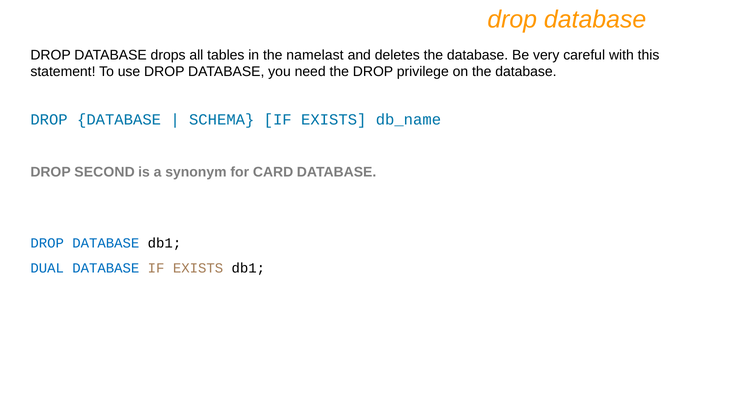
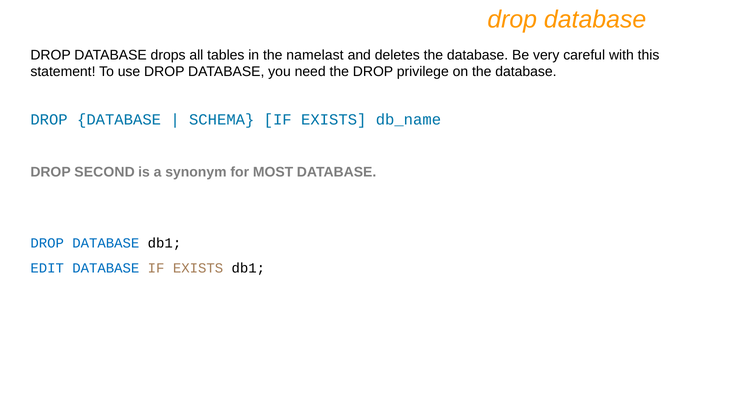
CARD: CARD -> MOST (273, 172)
DUAL: DUAL -> EDIT (47, 268)
